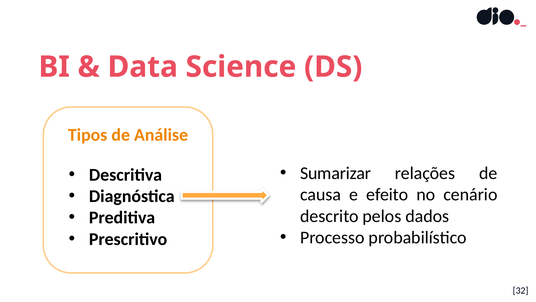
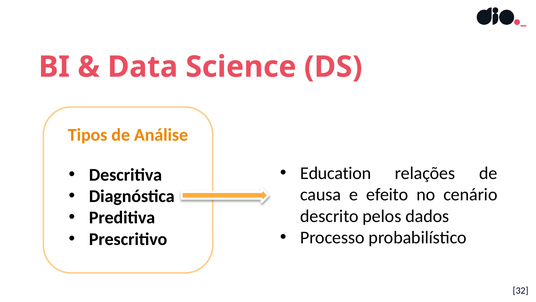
Sumarizar: Sumarizar -> Education (336, 173)
